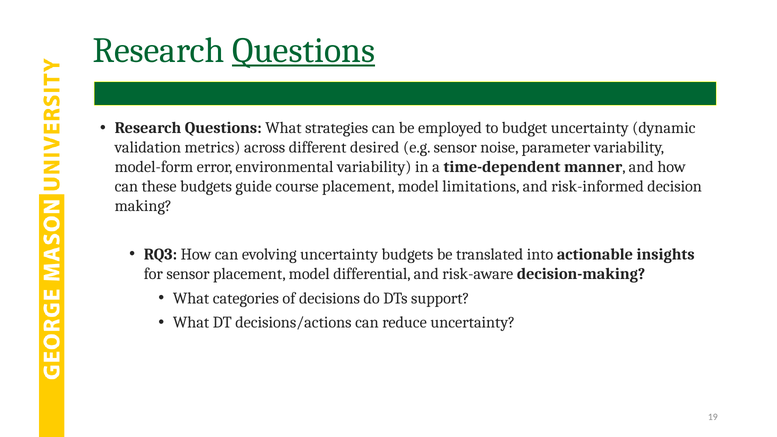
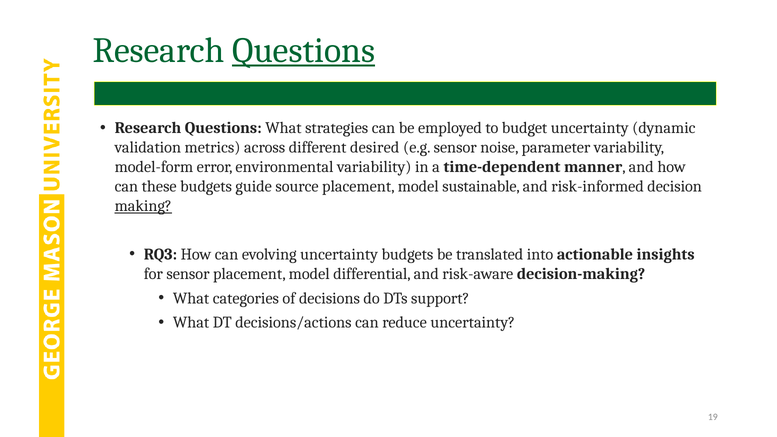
course: course -> source (297, 186)
limitations: limitations -> sustainable (481, 186)
making underline: none -> present (143, 206)
